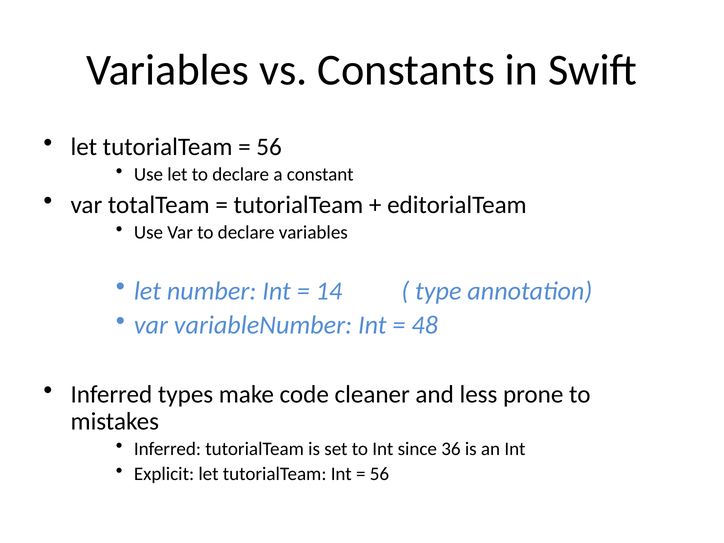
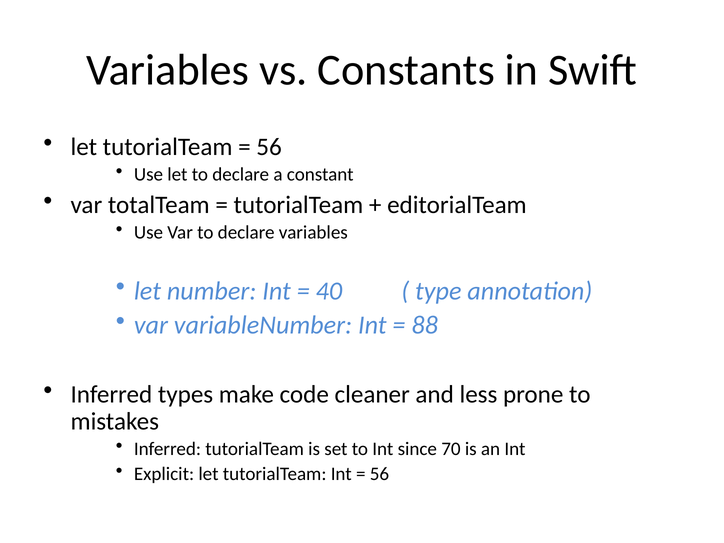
14: 14 -> 40 (329, 291)
48: 48 -> 88 (425, 325)
36: 36 -> 70 (451, 449)
